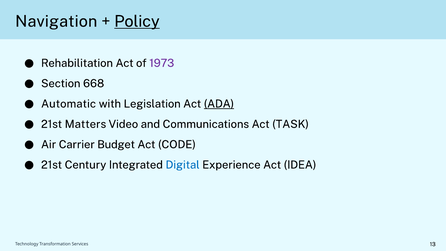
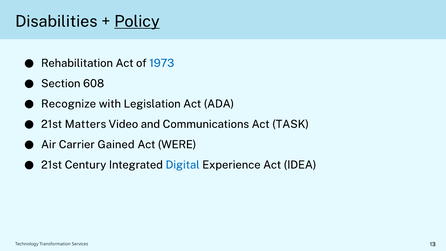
Navigation: Navigation -> Disabilities (56, 21)
1973 colour: purple -> blue (162, 63)
668: 668 -> 608 (94, 83)
Automatic: Automatic -> Recognize (69, 104)
ADA underline: present -> none (219, 104)
Budget: Budget -> Gained (116, 144)
CODE: CODE -> WERE (177, 144)
